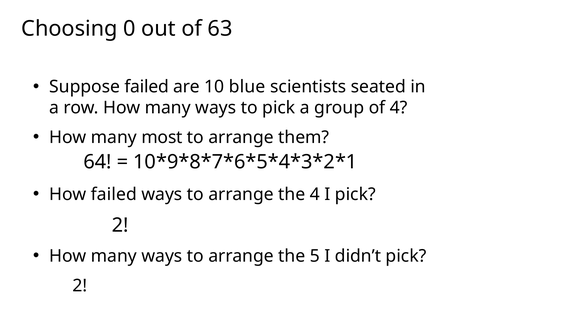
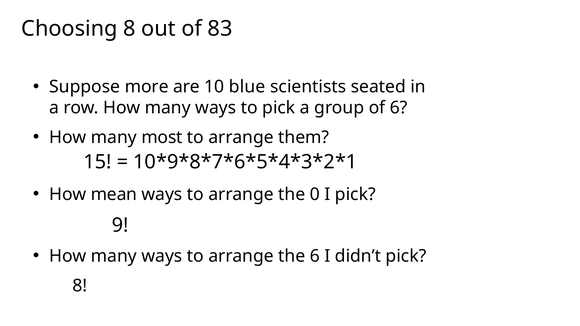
Choosing 0: 0 -> 8 (129, 29)
63: 63 -> 83 (220, 29)
Suppose failed: failed -> more (147, 87)
of 4: 4 -> 6 (399, 108)
64: 64 -> 15 (97, 162)
How failed: failed -> mean (114, 194)
the 4: 4 -> 0 (315, 194)
2: 2 -> 9 (120, 226)
the 5: 5 -> 6 (315, 256)
2: 2 -> 8 (80, 286)
